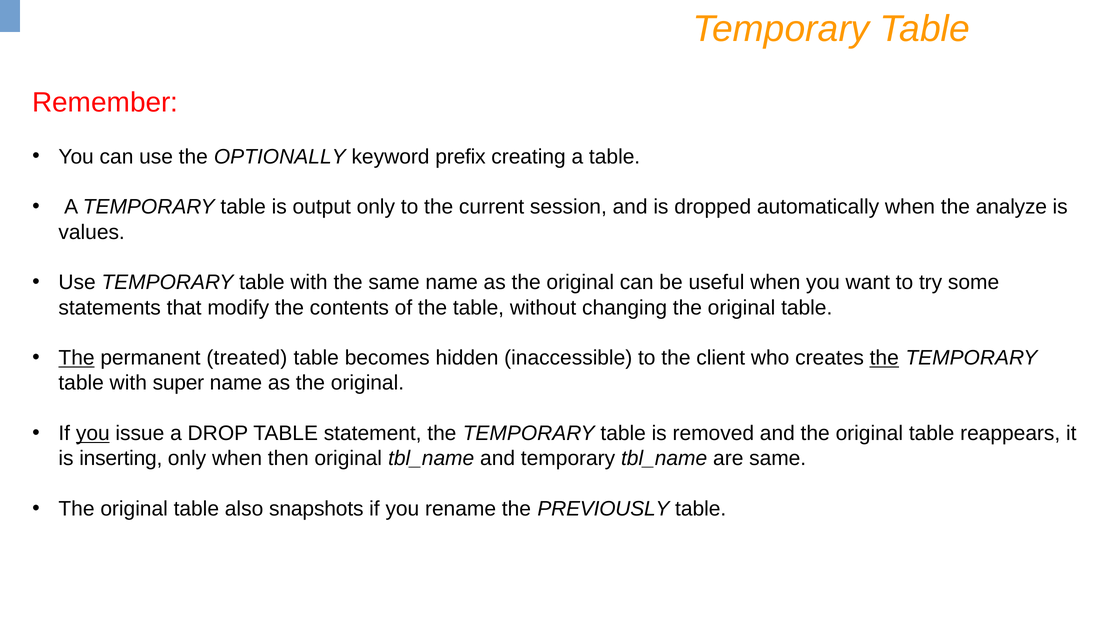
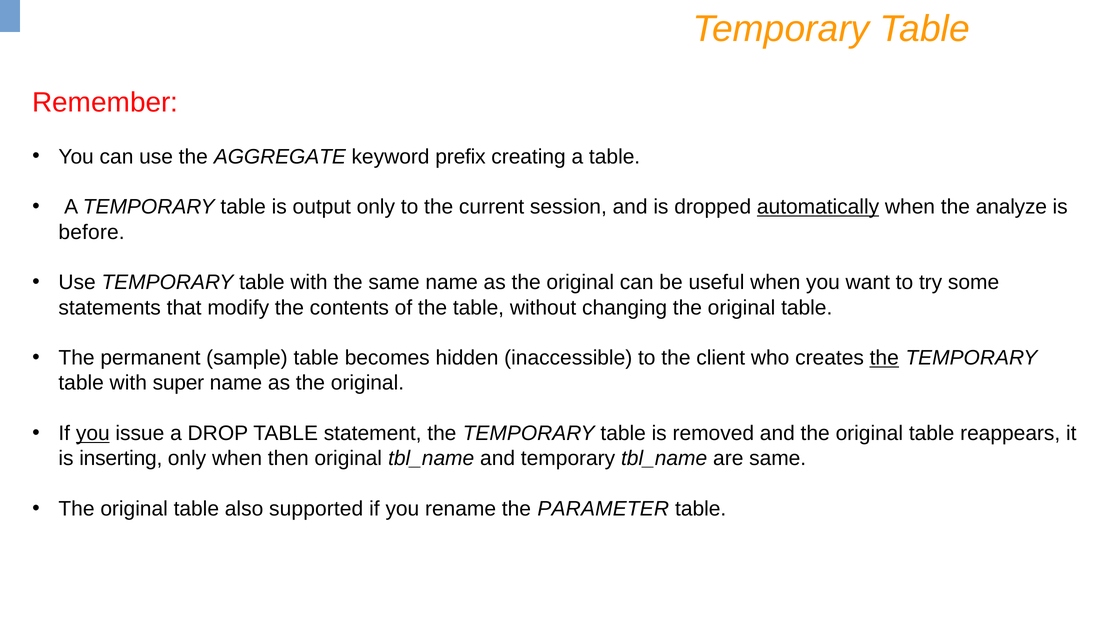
OPTIONALLY: OPTIONALLY -> AGGREGATE (280, 157)
automatically underline: none -> present (818, 207)
values: values -> before (92, 232)
The underline: present -> none (77, 358)
treated: treated -> sample (247, 358)
snapshots: snapshots -> supported (316, 509)
PREVIOUSLY: PREVIOUSLY -> PARAMETER (603, 509)
